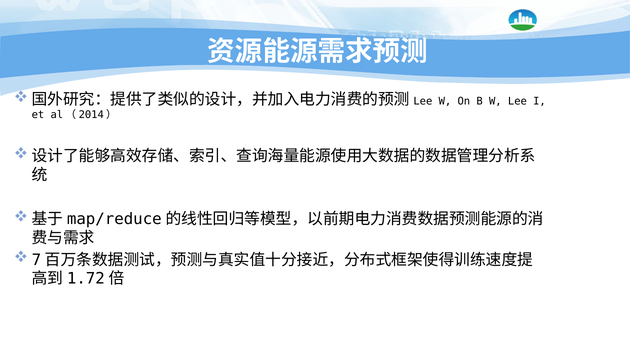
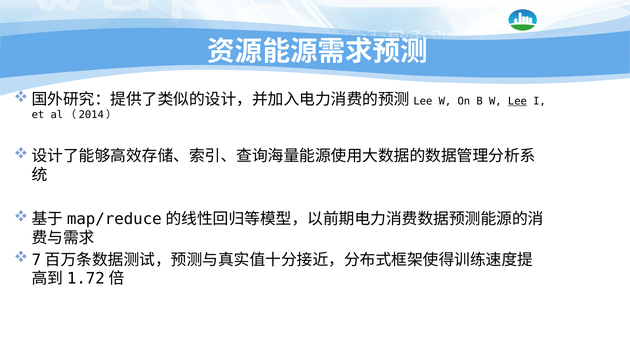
Lee underline: none -> present (517, 101)
